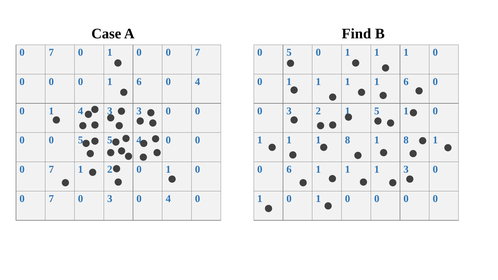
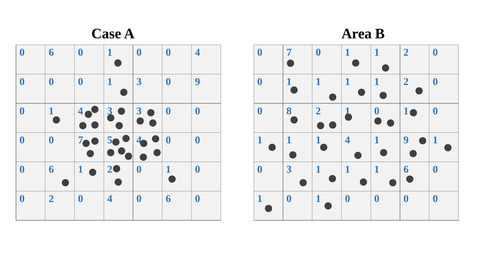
Find: Find -> Area (357, 34)
7: 7 -> 6 (51, 52)
7: 7 -> 4 (198, 52)
5: 5 -> 7 (289, 52)
1: 1 -> 2 (406, 52)
0 1 6: 6 -> 3 (139, 82)
4: 4 -> 9 (198, 82)
1 1 1 6: 6 -> 2 (406, 82)
3: 3 -> 8 (289, 111)
5: 5 -> 0 (377, 111)
5: 5 -> 7 (81, 140)
1 1 8: 8 -> 4 (348, 140)
8: 8 -> 9 (406, 140)
7: 7 -> 6 (51, 169)
0 6: 6 -> 3 (289, 169)
1 3: 3 -> 6 (406, 169)
7: 7 -> 2 (51, 199)
3: 3 -> 4 (110, 199)
4: 4 -> 6 (168, 199)
